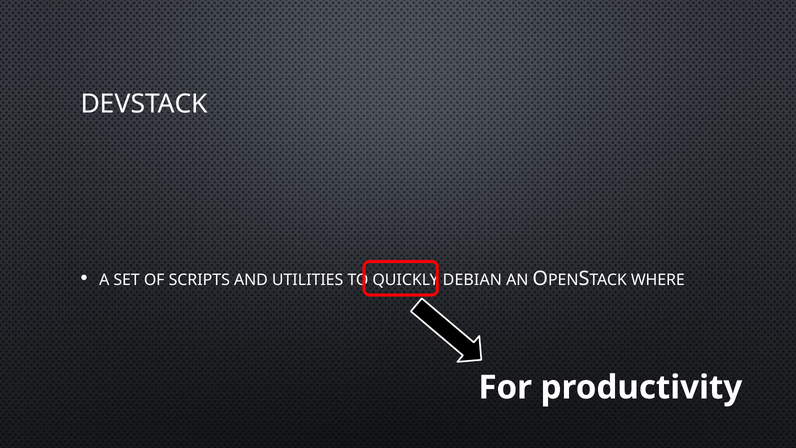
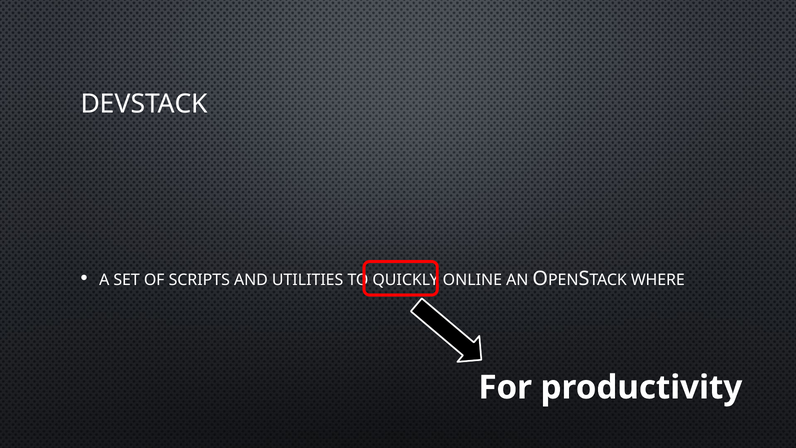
DEBIAN: DEBIAN -> ONLINE (472, 280)
